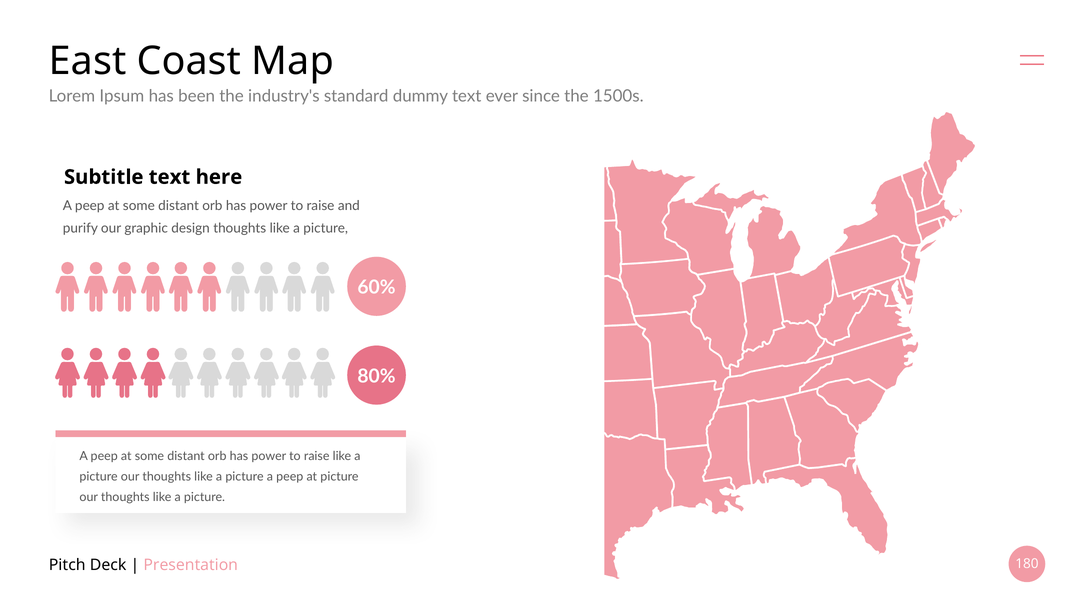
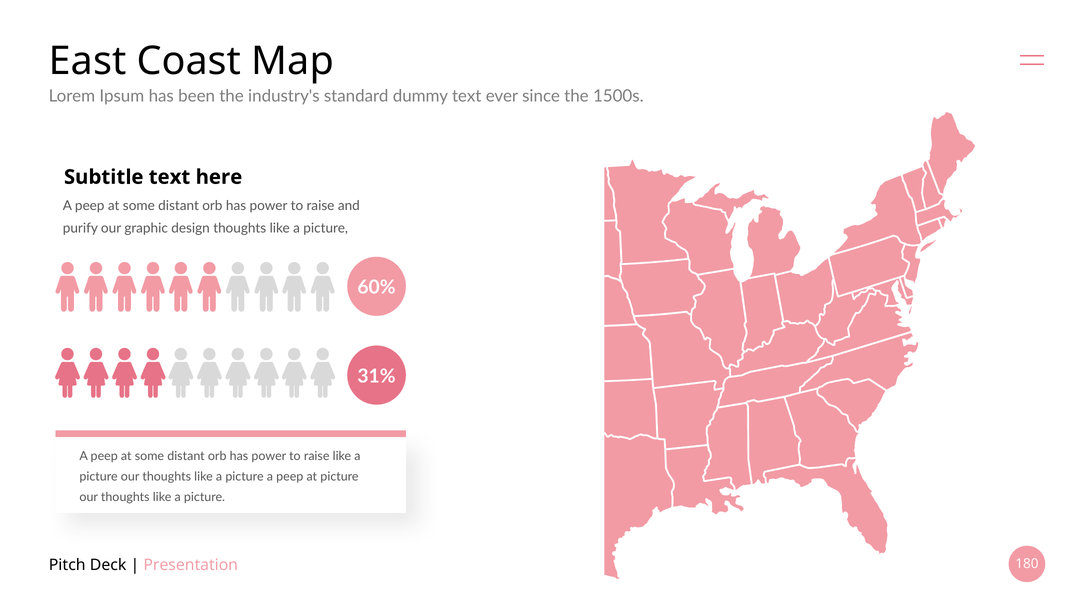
80%: 80% -> 31% (377, 376)
